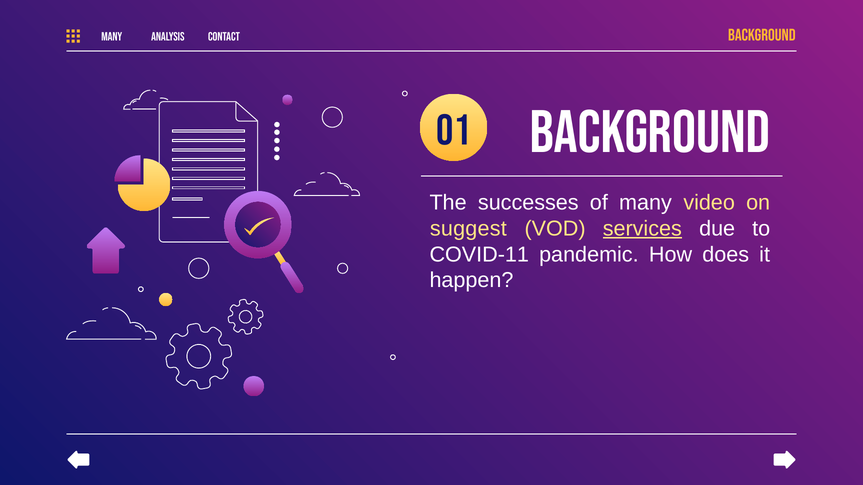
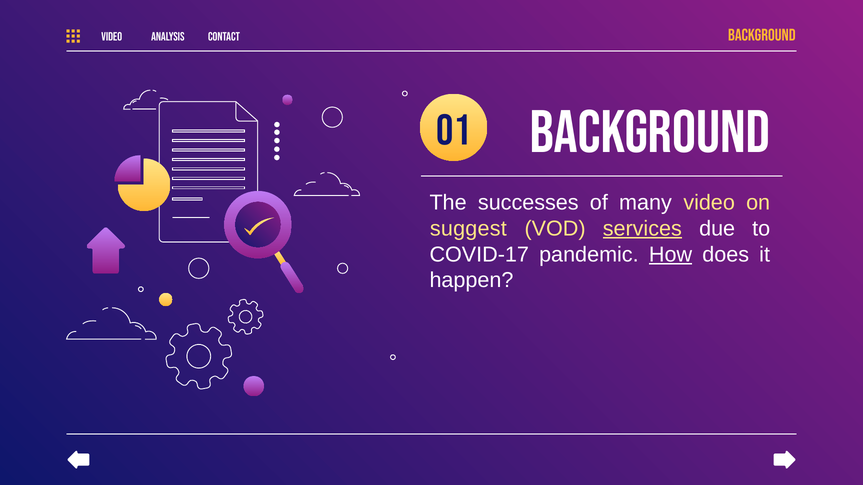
MANY: MANY -> VIDEO (112, 37)
COVID-11: COVID-11 -> COVID-17 (479, 255)
How underline: none -> present (671, 255)
